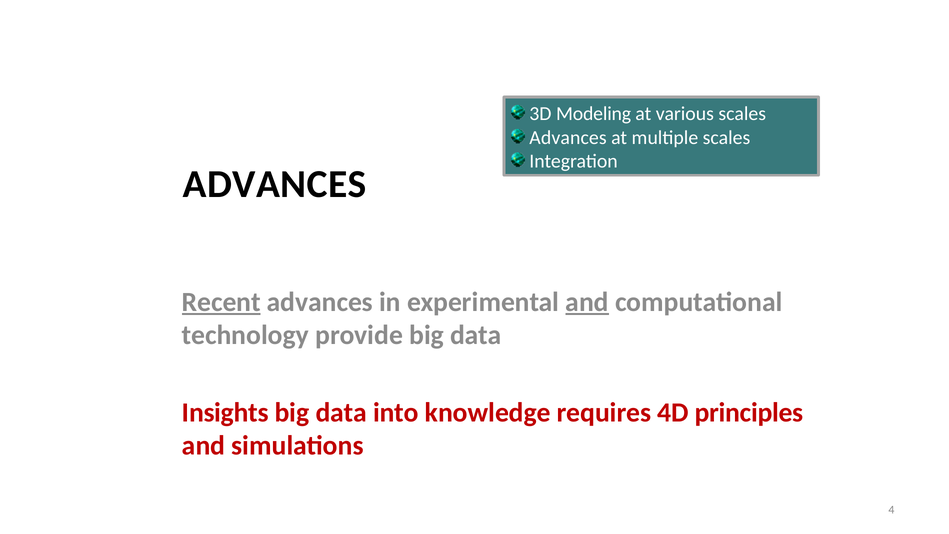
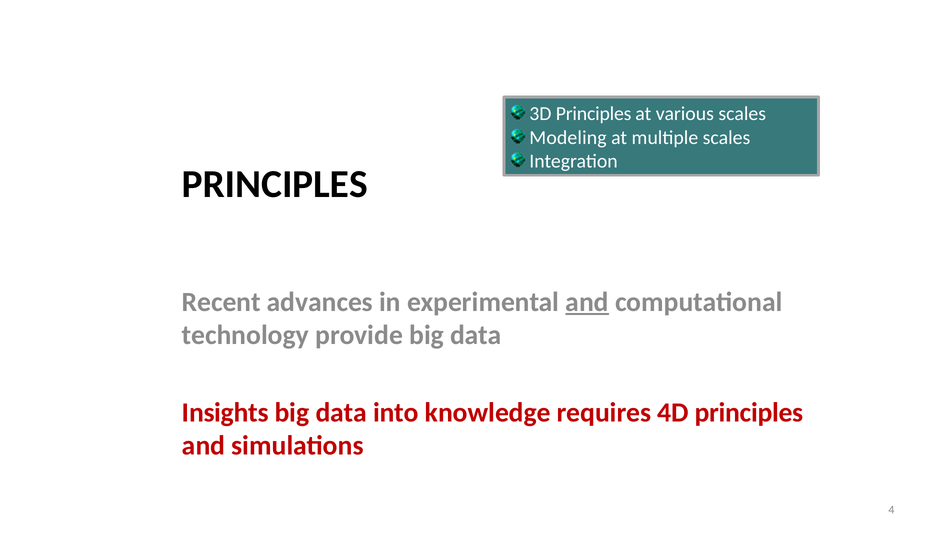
3D Modeling: Modeling -> Principles (594, 114)
Advances: Advances -> Modeling (568, 138)
ADVANCES: ADVANCES -> PRINCIPLES (275, 184)
Recent underline: present -> none (221, 302)
